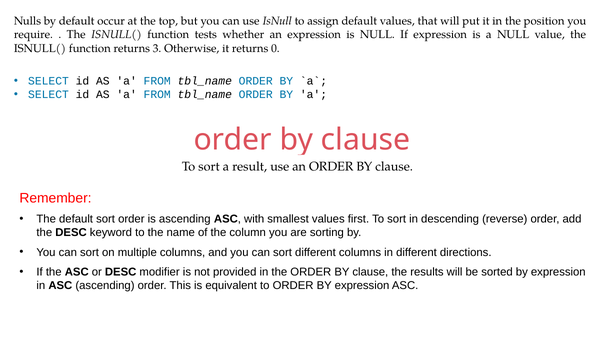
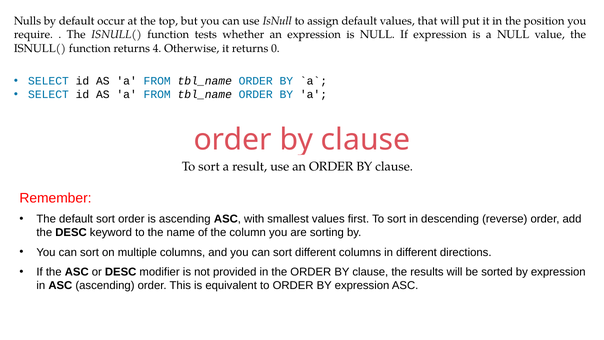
3: 3 -> 4 (157, 48)
